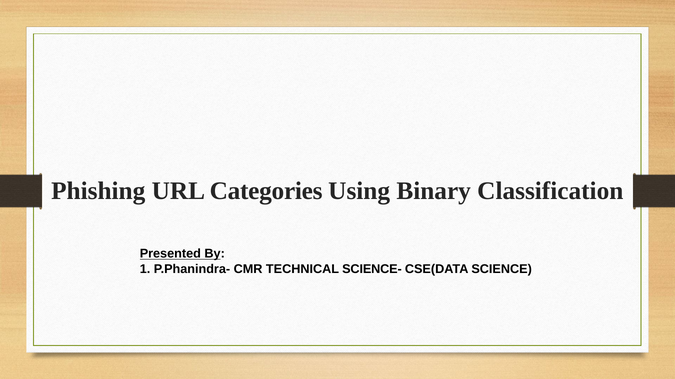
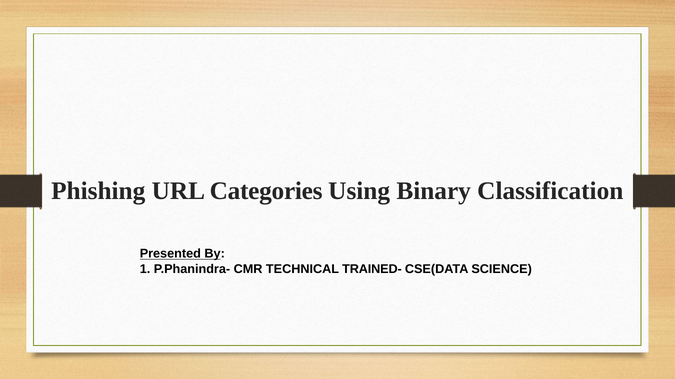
SCIENCE-: SCIENCE- -> TRAINED- (372, 269)
